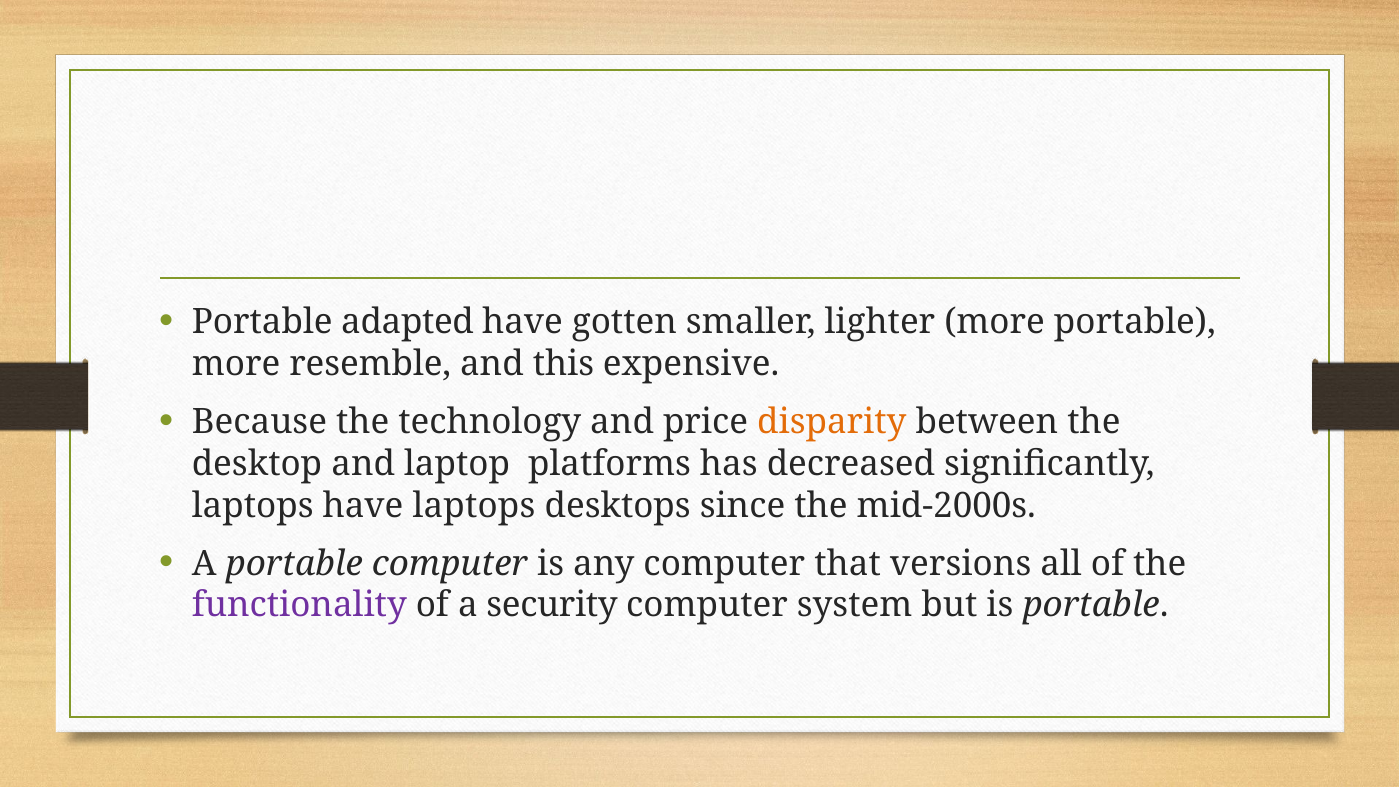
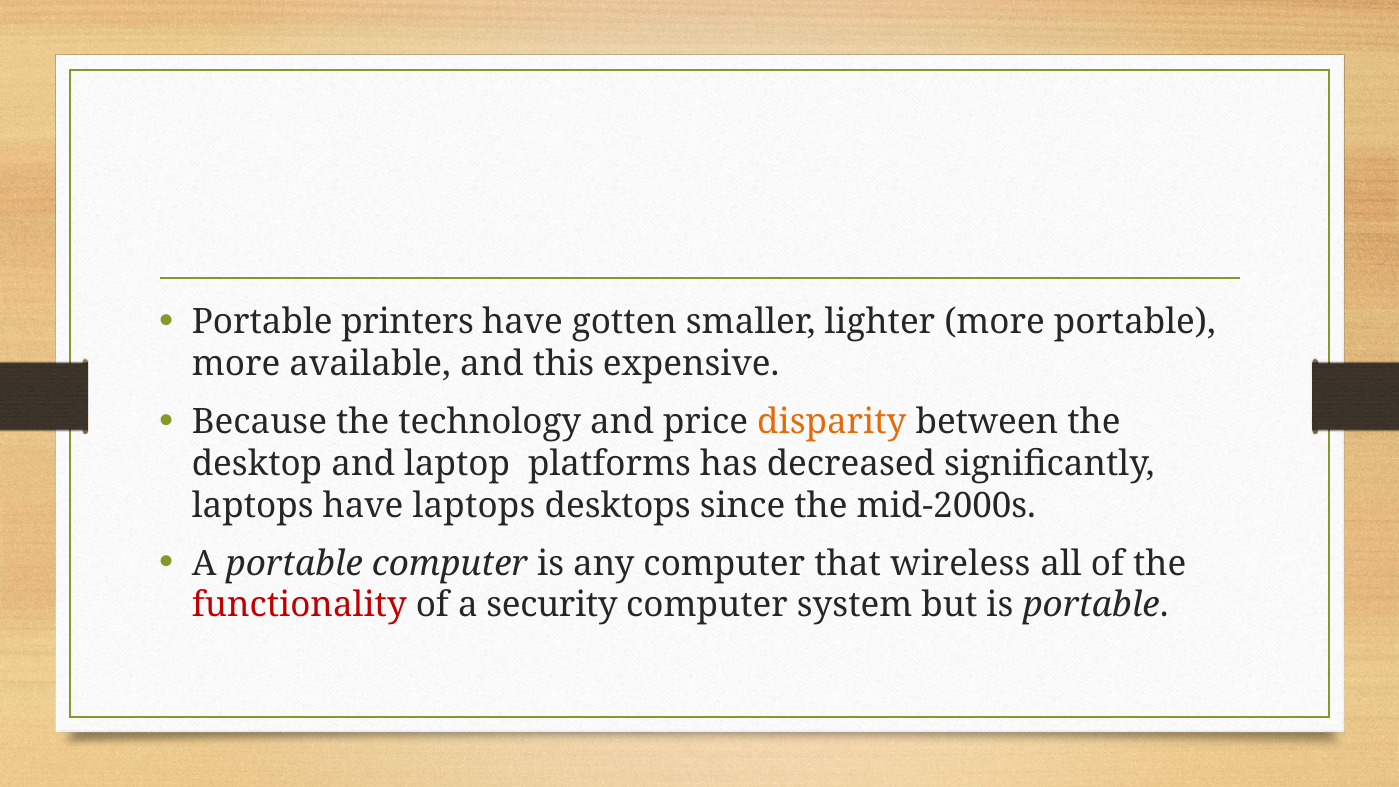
adapted: adapted -> printers (408, 322)
resemble: resemble -> available (370, 364)
versions: versions -> wireless (960, 563)
functionality colour: purple -> red (299, 605)
